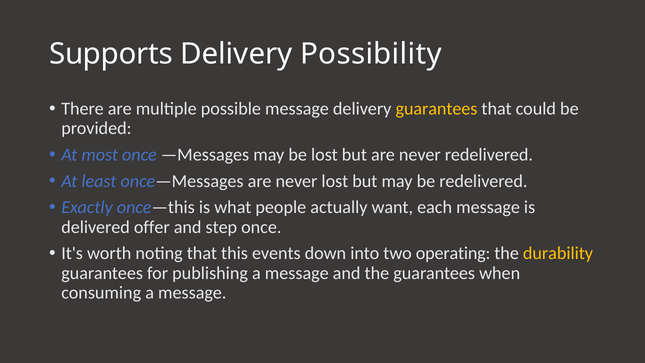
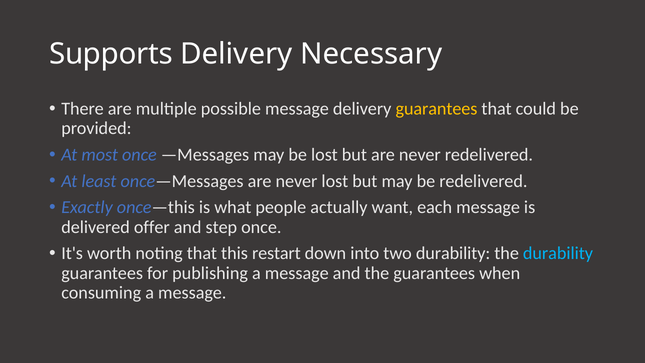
Possibility: Possibility -> Necessary (371, 54)
events: events -> restart (276, 253)
two operating: operating -> durability (453, 253)
durability colour: yellow -> light blue (558, 253)
